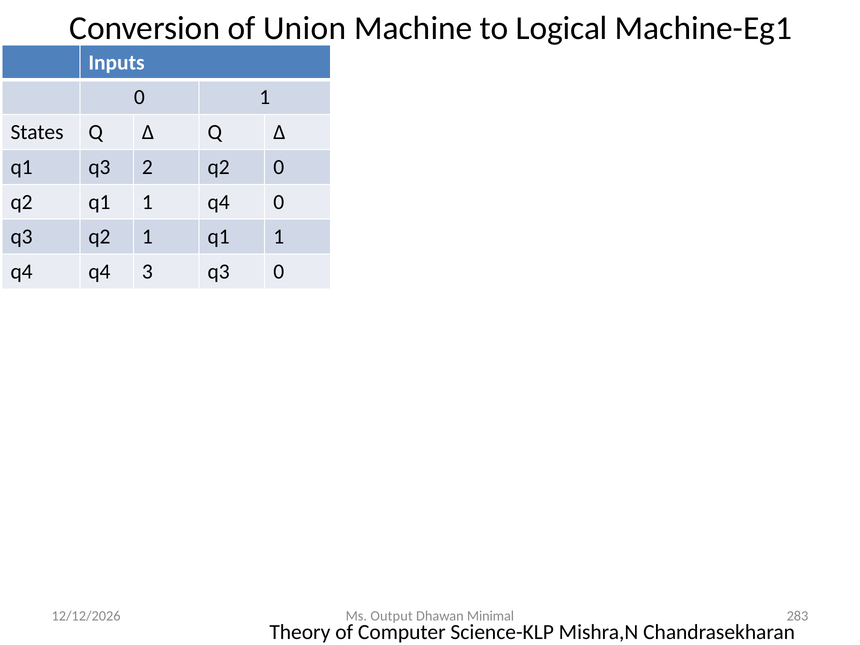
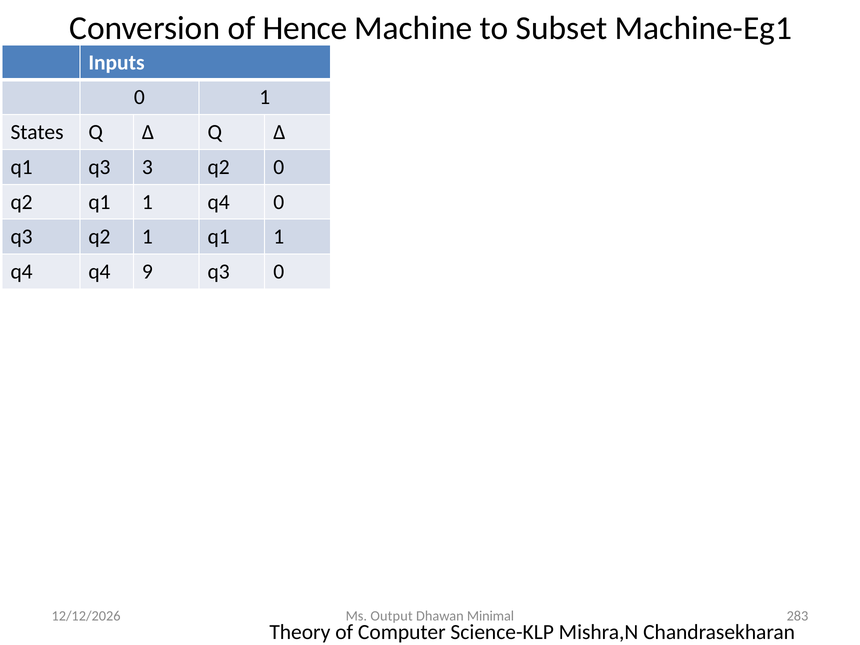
Union: Union -> Hence (305, 28)
Logical: Logical -> Subset (562, 28)
2: 2 -> 3 (147, 167)
3: 3 -> 9 (147, 272)
